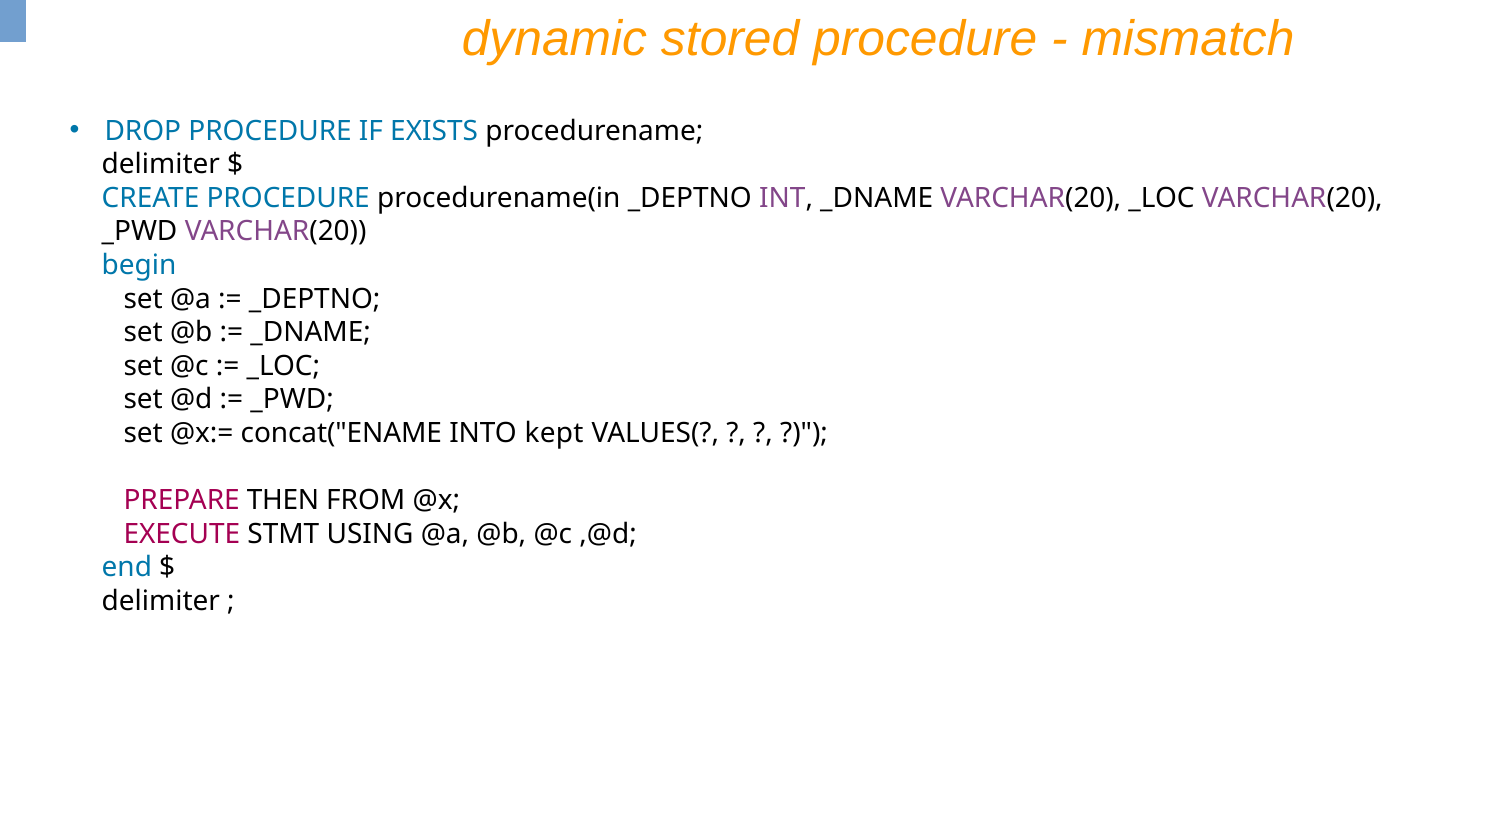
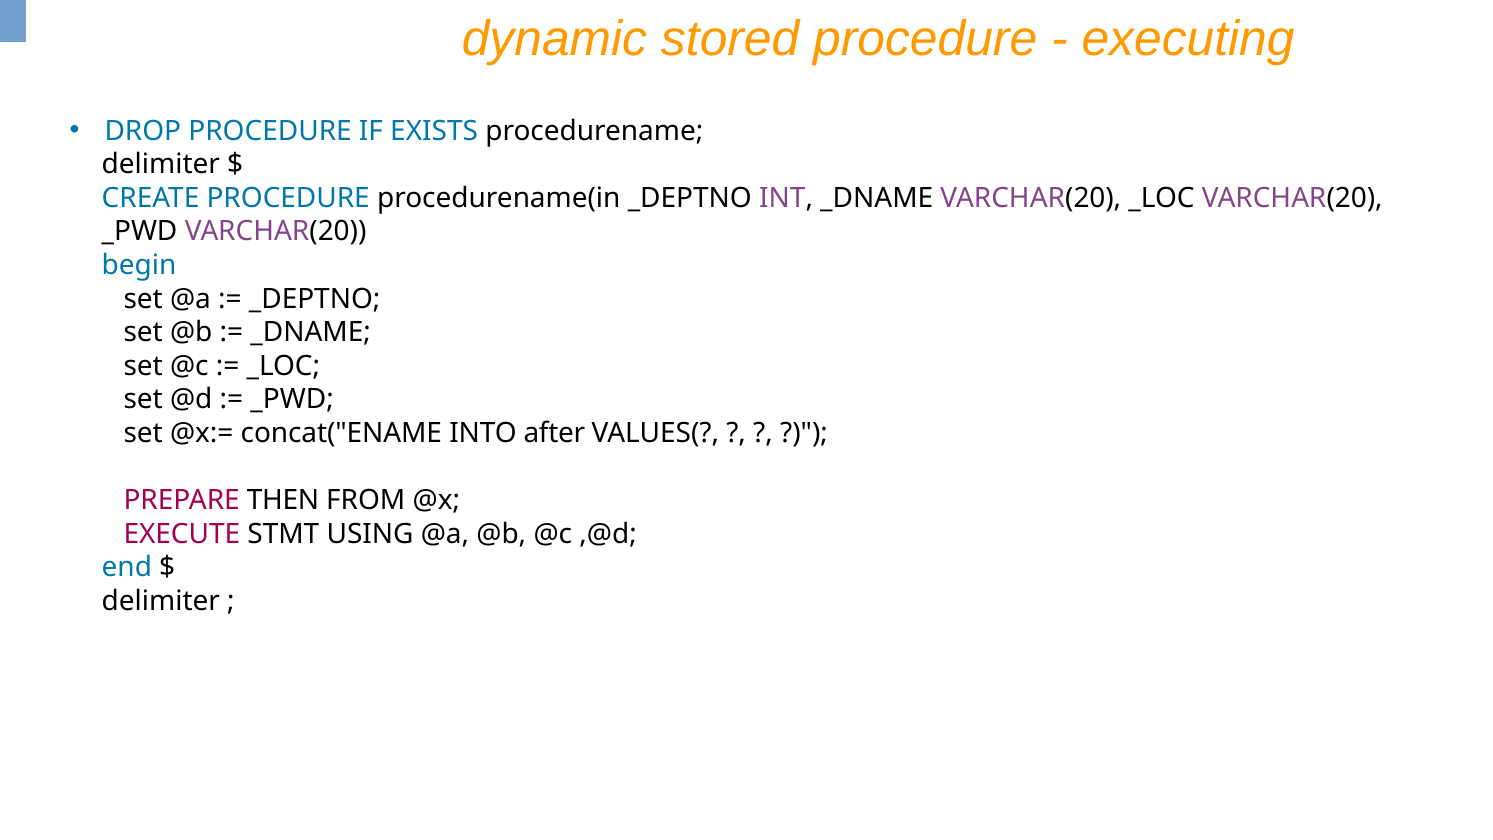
mismatch: mismatch -> executing (1188, 39)
kept: kept -> after (554, 433)
